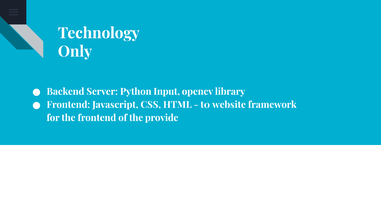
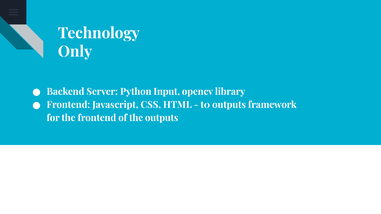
t0 website: website -> outputs (229, 105)
the provide: provide -> outputs (162, 118)
